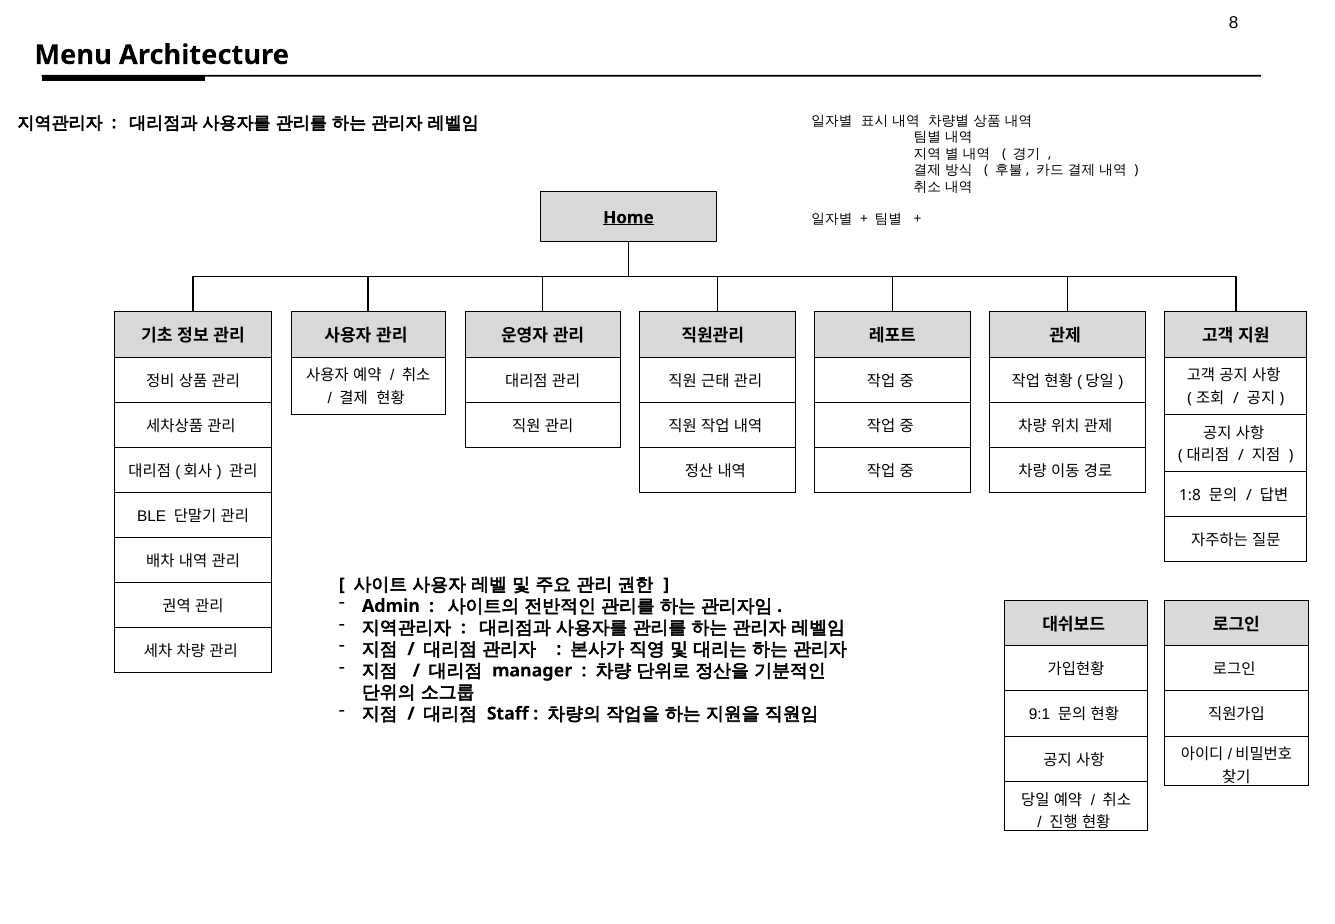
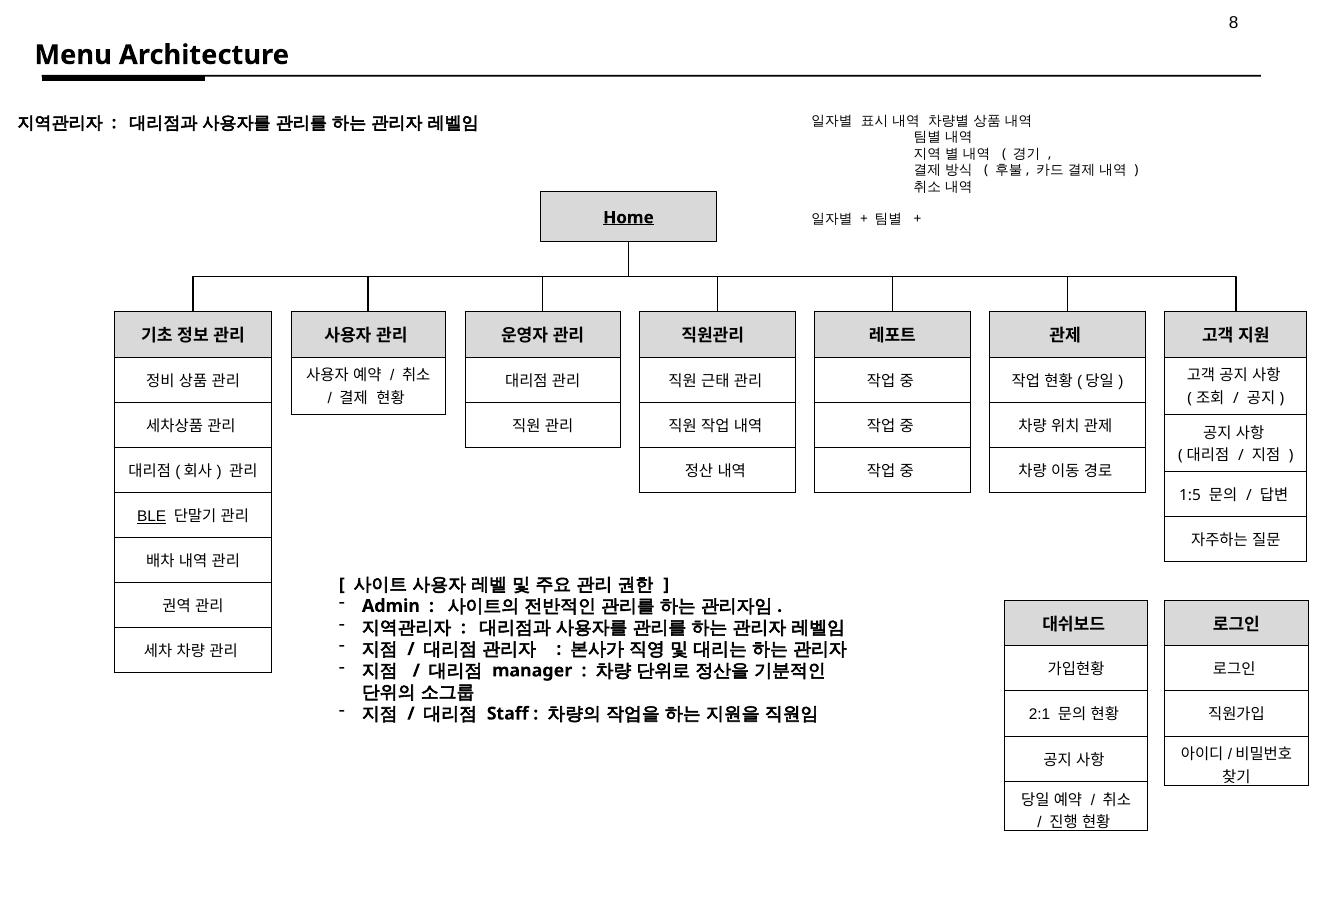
1:8: 1:8 -> 1:5 (1190, 495)
BLE underline: none -> present (152, 517)
9:1: 9:1 -> 2:1 (1040, 715)
